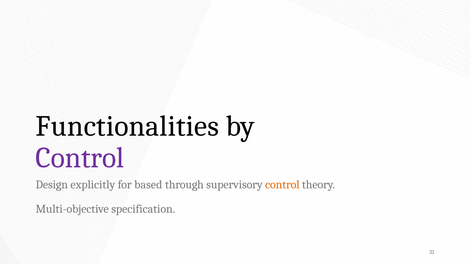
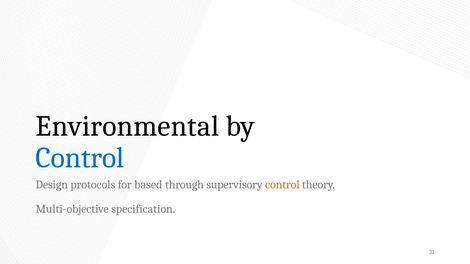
Functionalities: Functionalities -> Environmental (127, 126)
Control colour: purple -> blue (80, 158)
explicitly: explicitly -> protocols (93, 185)
